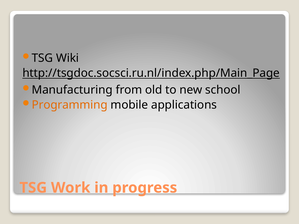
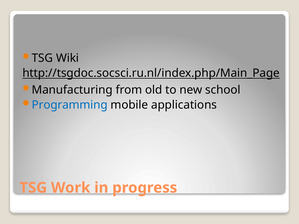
Programming colour: orange -> blue (70, 105)
